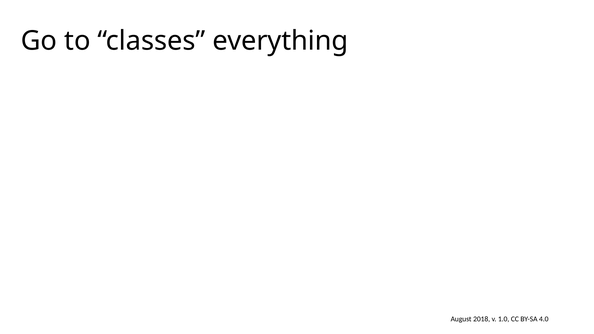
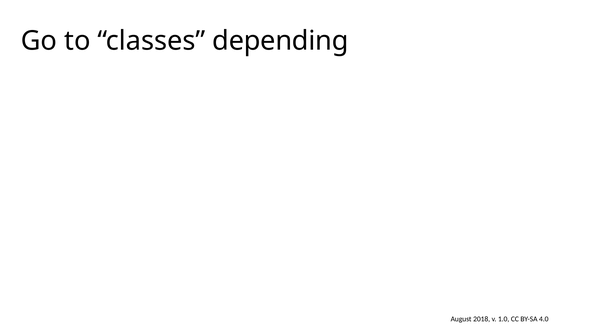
everything: everything -> depending (280, 41)
